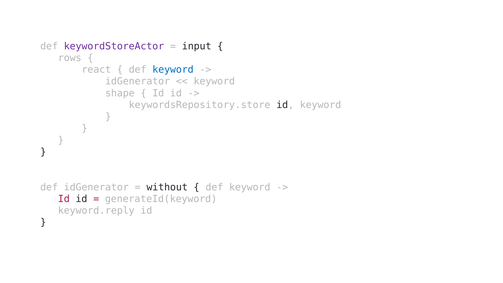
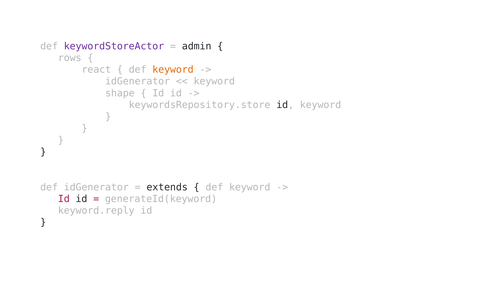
input: input -> admin (197, 46)
keyword colour: blue -> orange (173, 70)
without: without -> extends (167, 187)
